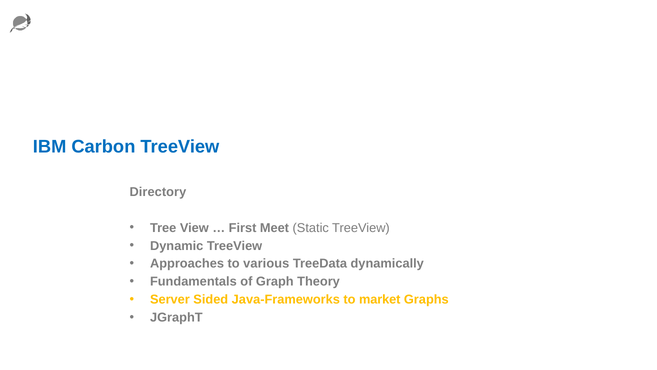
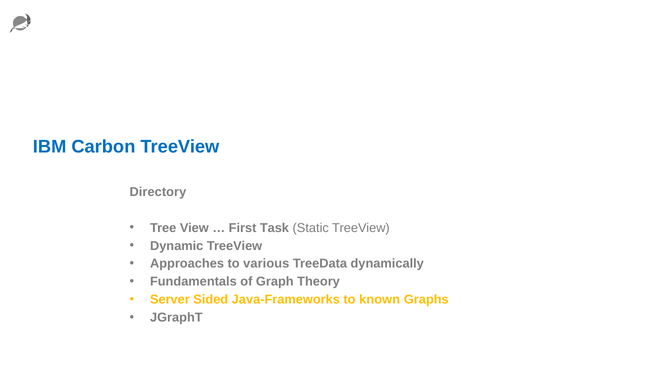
Meet: Meet -> Task (274, 228)
market: market -> known (380, 299)
